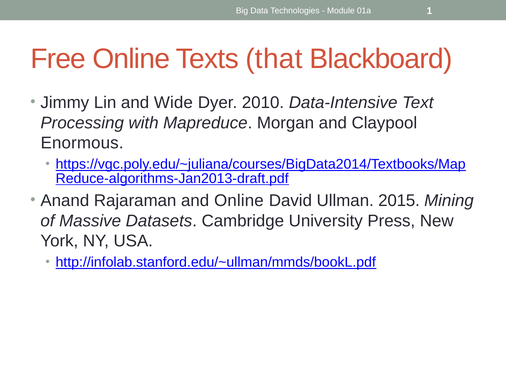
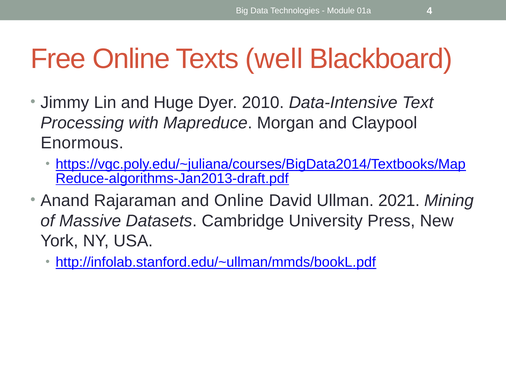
1: 1 -> 4 (429, 11)
that: that -> well (274, 59)
Wide: Wide -> Huge (174, 102)
2015: 2015 -> 2021 (399, 200)
